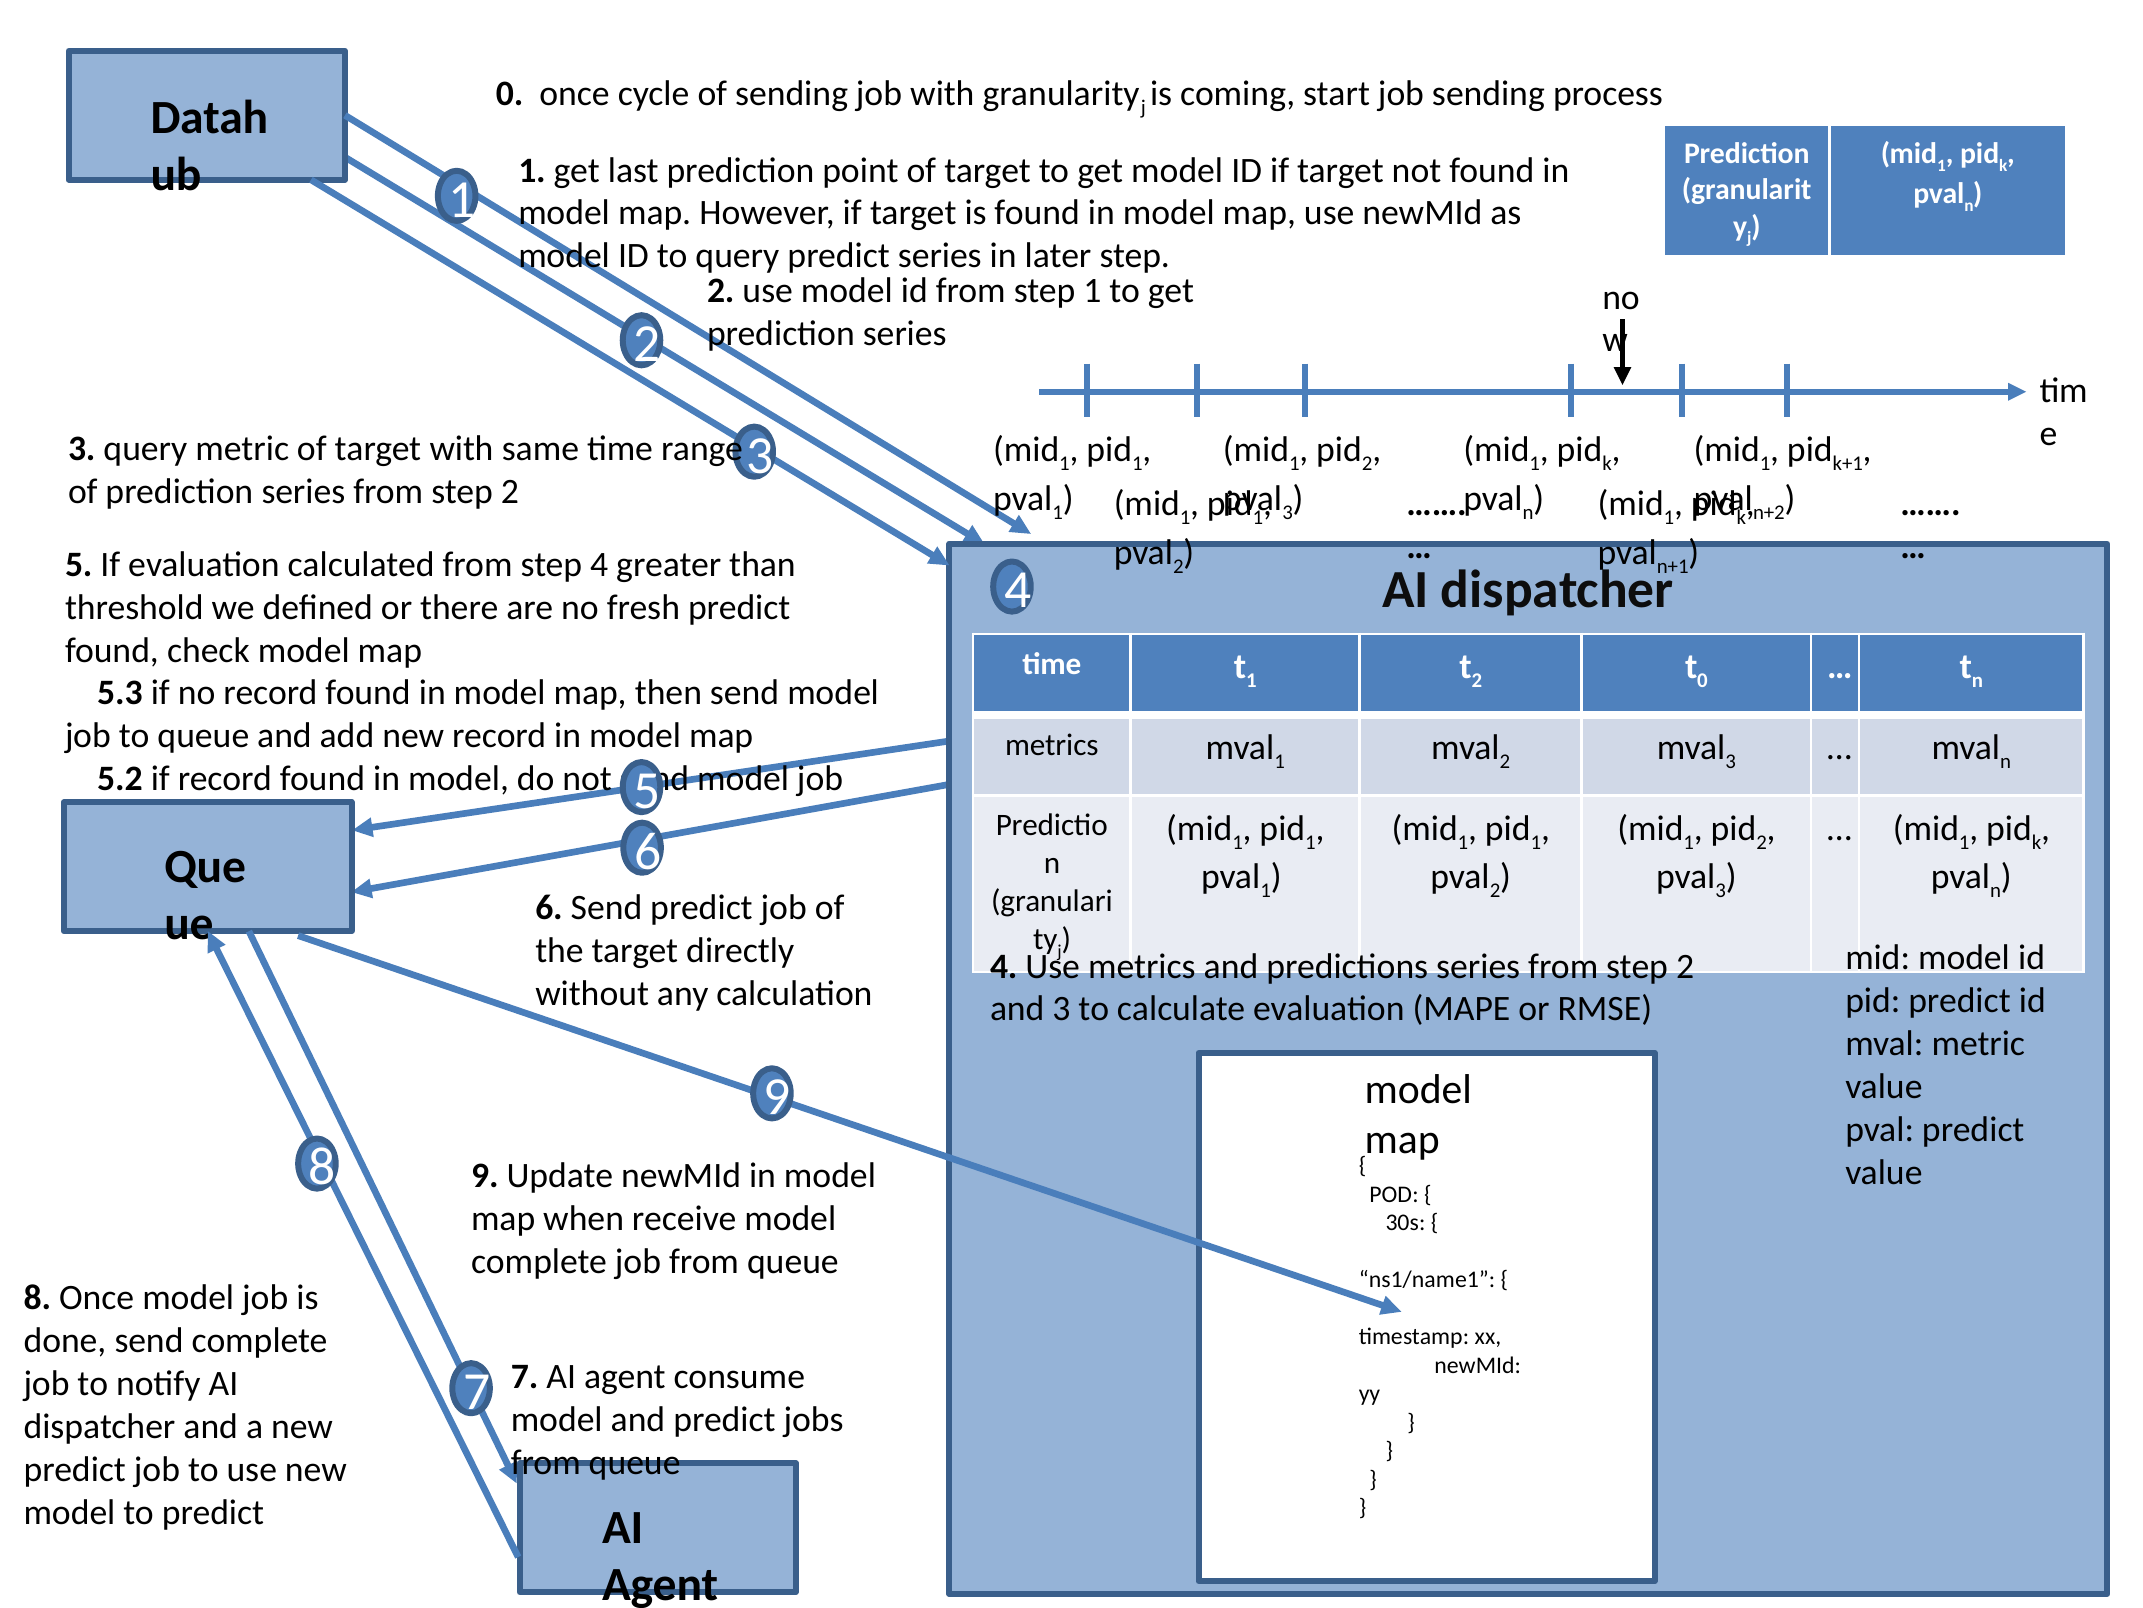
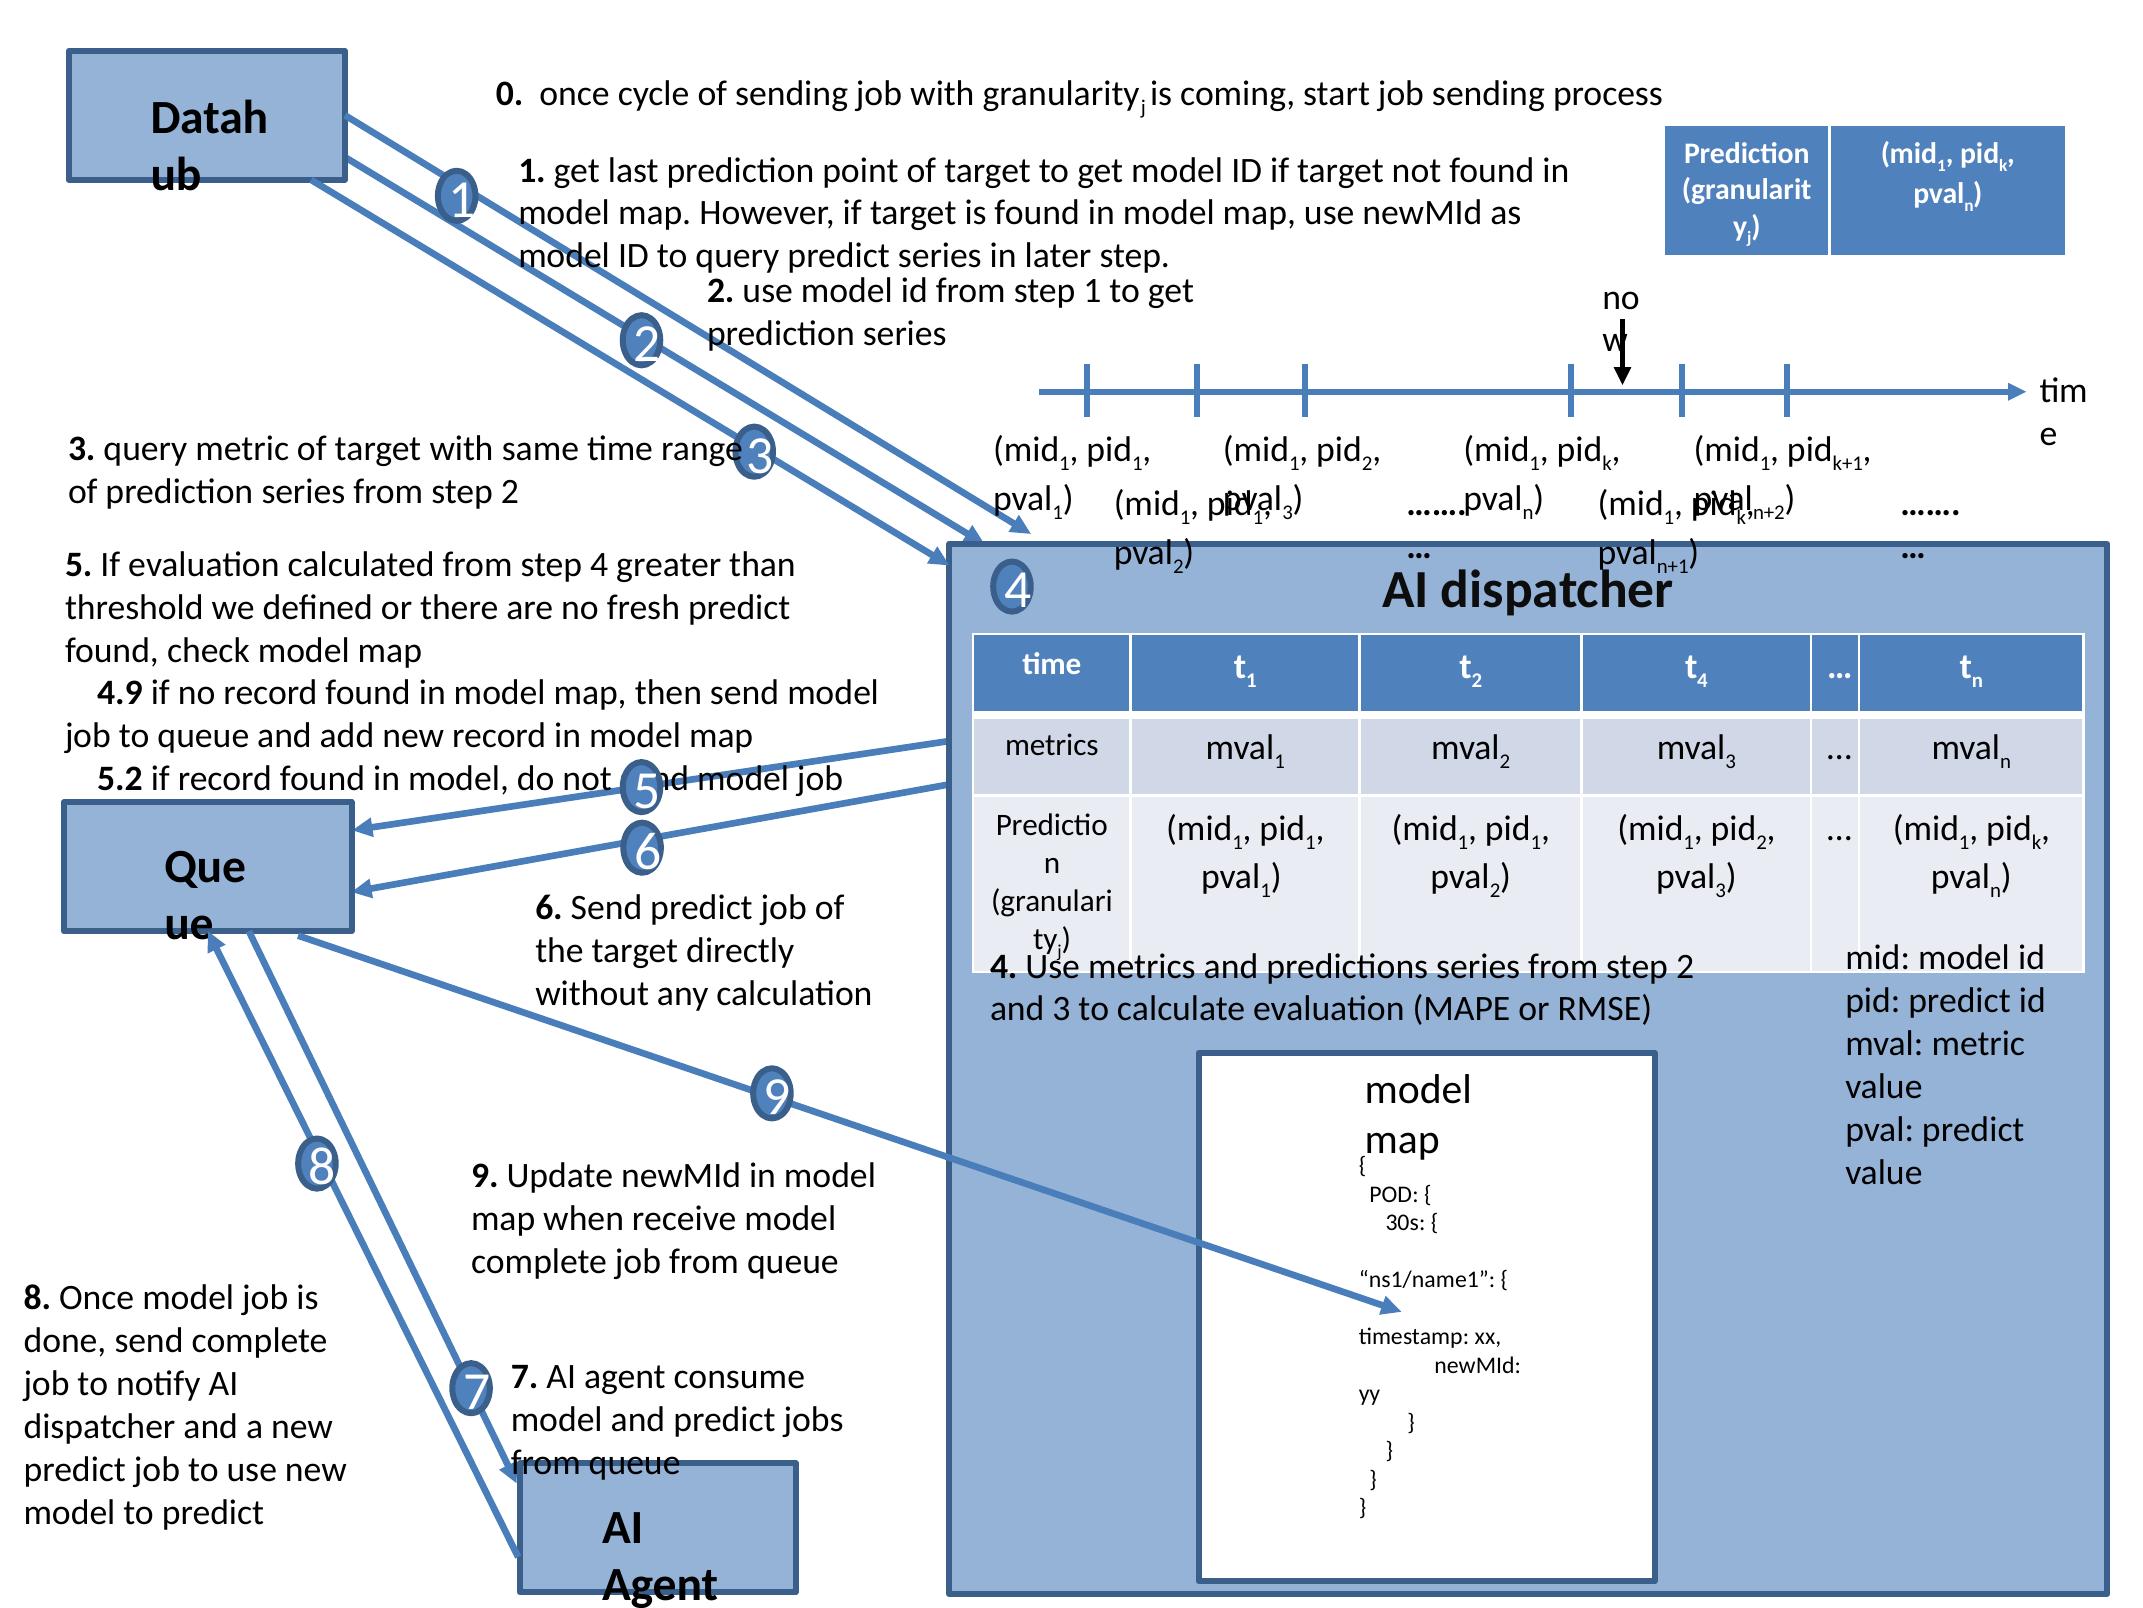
0: 0 -> 4 (1702, 680)
5.3: 5.3 -> 4.9 (120, 693)
